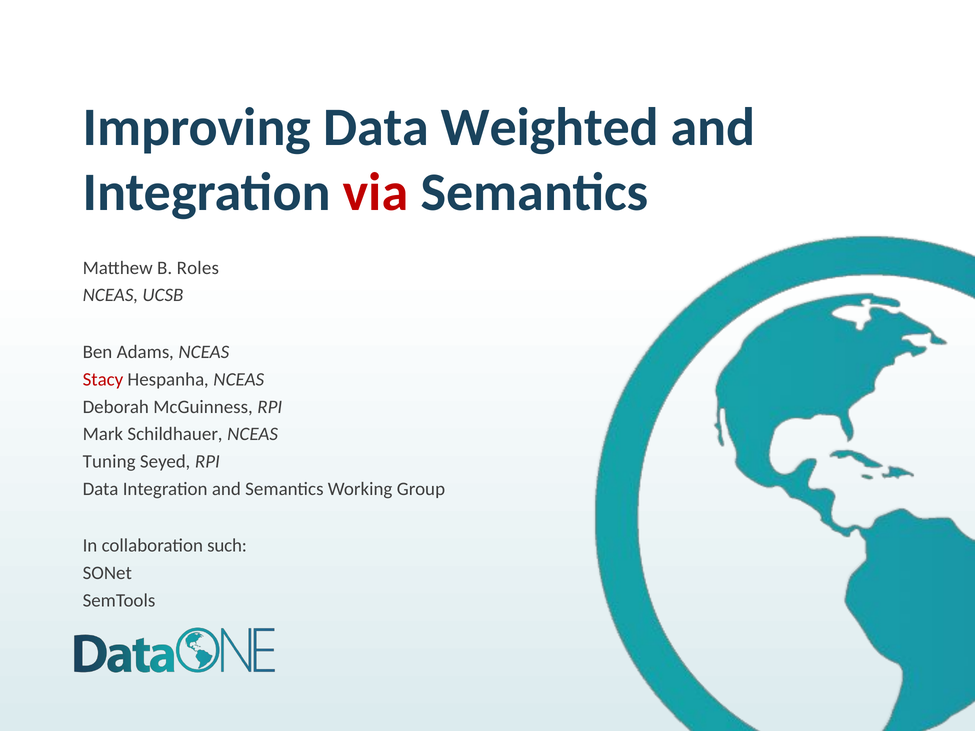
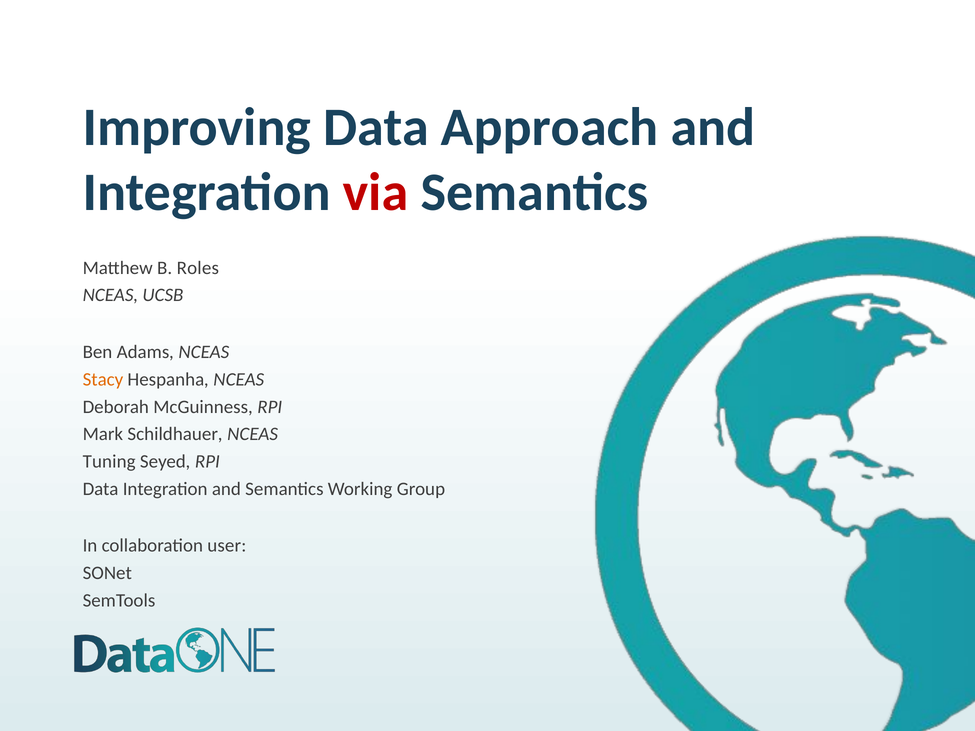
Weighted: Weighted -> Approach (550, 128)
Stacy colour: red -> orange (103, 380)
such: such -> user (227, 546)
